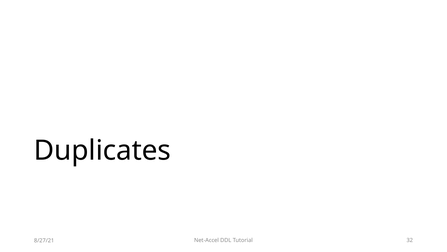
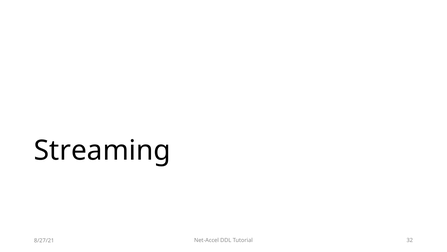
Duplicates: Duplicates -> Streaming (102, 150)
